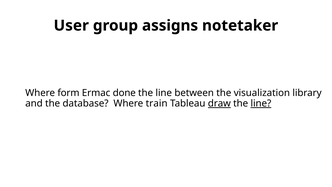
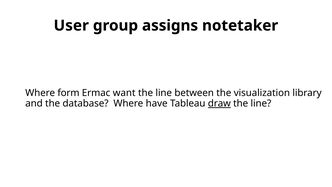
done: done -> want (124, 93)
train: train -> have (157, 103)
line underline: present -> none (261, 103)
